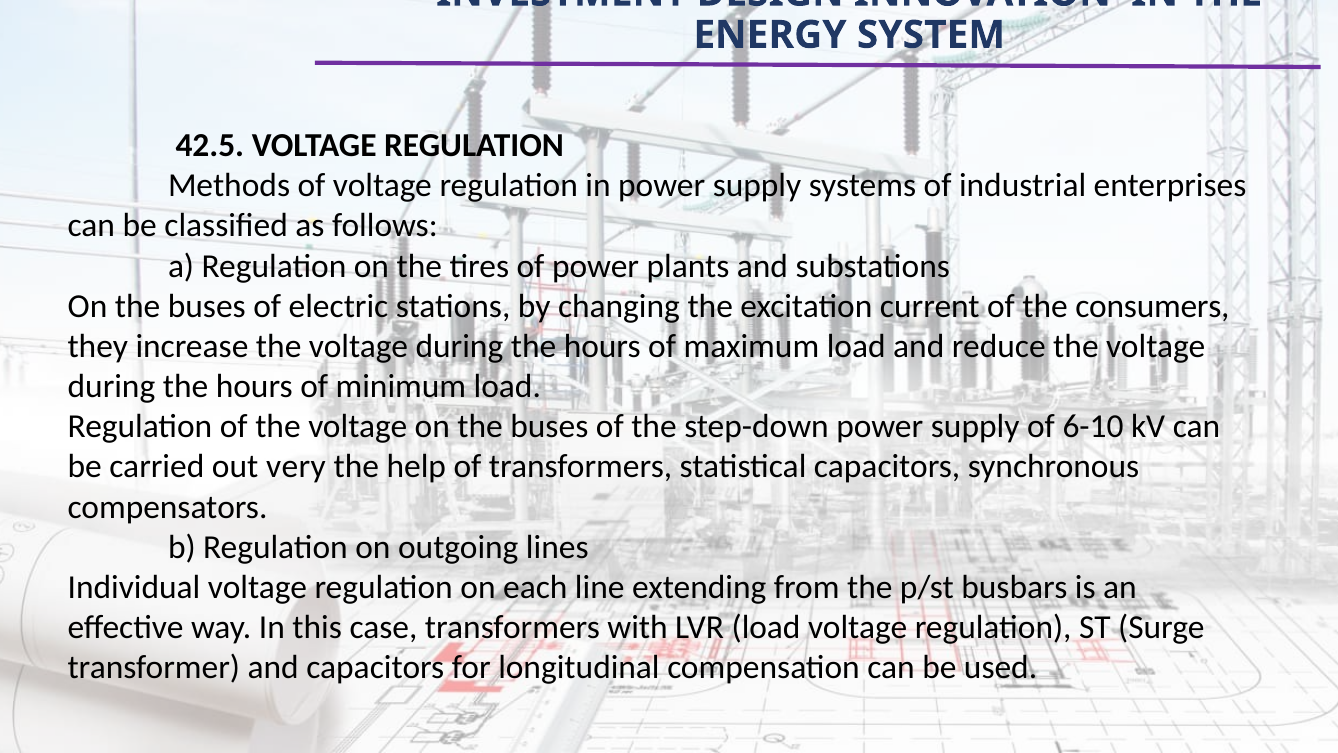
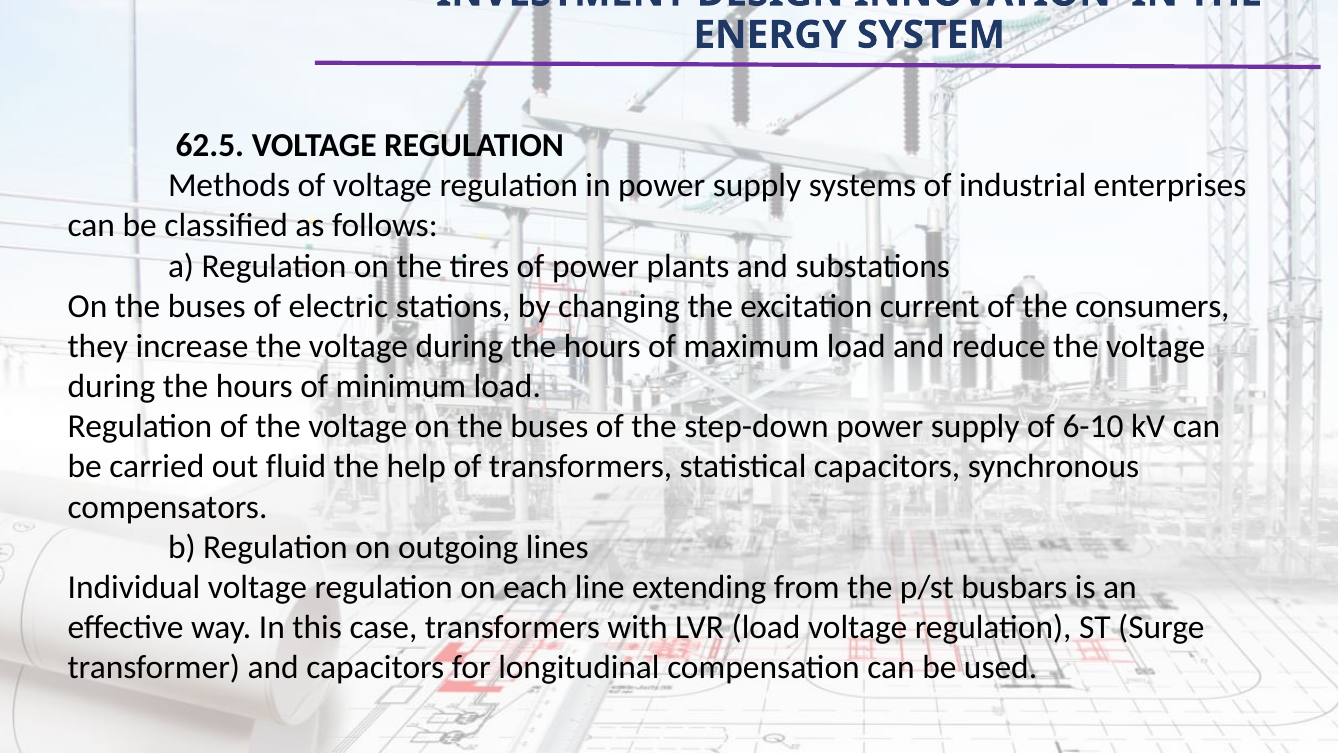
42.5: 42.5 -> 62.5 (210, 145)
very: very -> fluid (296, 467)
